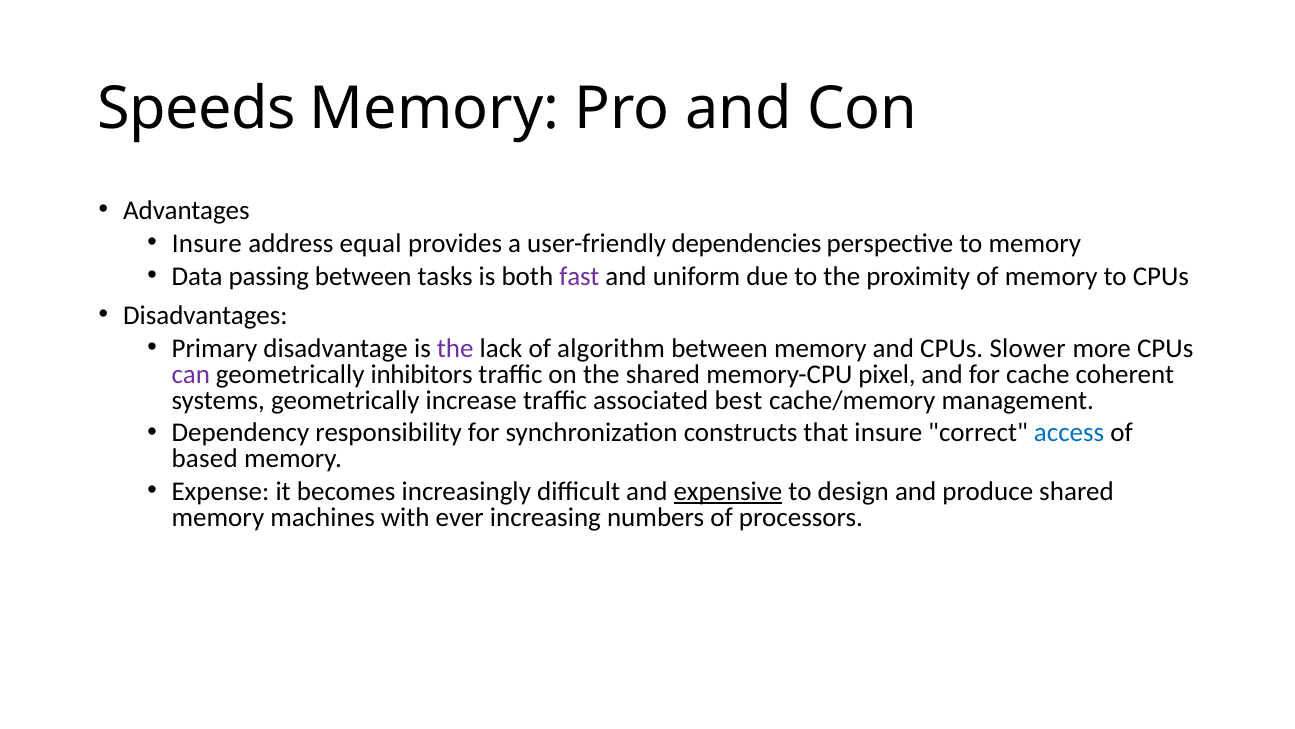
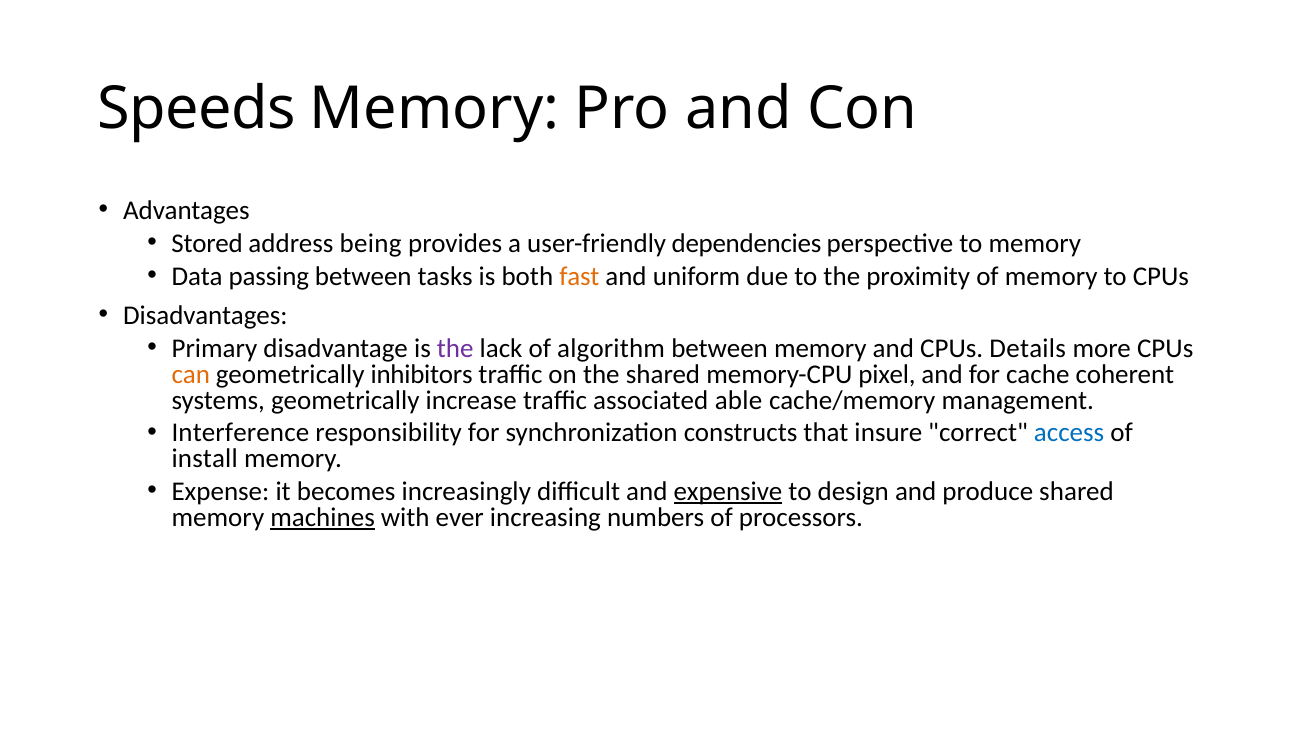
Insure: Insure -> Stored (207, 243)
equal: equal -> being (371, 243)
fast colour: purple -> orange (579, 276)
Slower: Slower -> Details (1028, 348)
can colour: purple -> orange (191, 374)
best: best -> able (739, 400)
Dependency: Dependency -> Interference (240, 433)
based: based -> install (205, 458)
machines underline: none -> present (323, 517)
